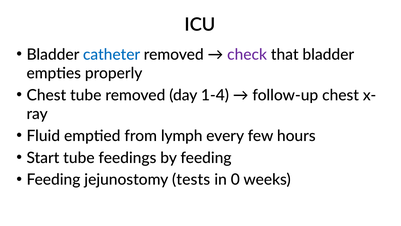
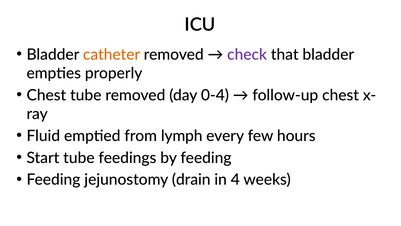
catheter colour: blue -> orange (112, 55)
1-4: 1-4 -> 0-4 (215, 95)
tests: tests -> drain (191, 179)
0: 0 -> 4 (235, 179)
